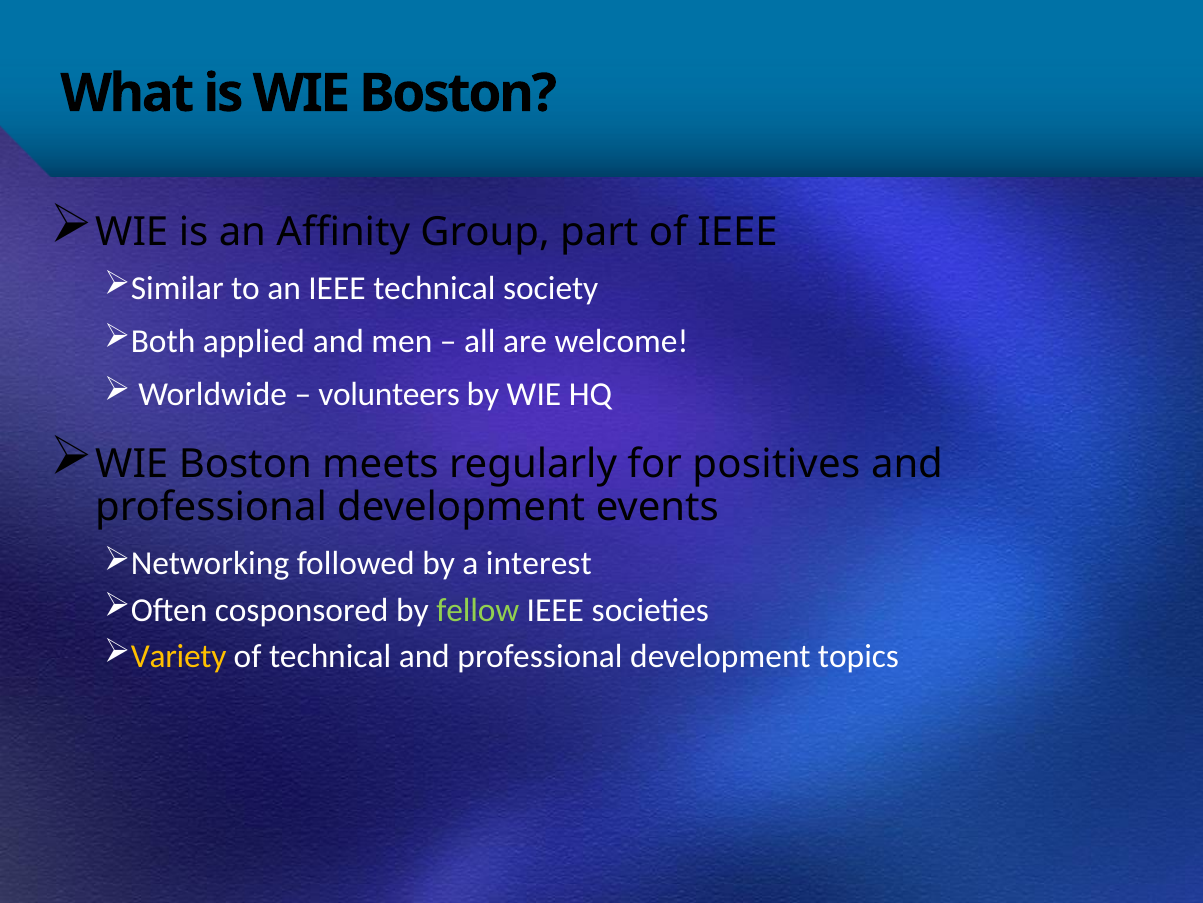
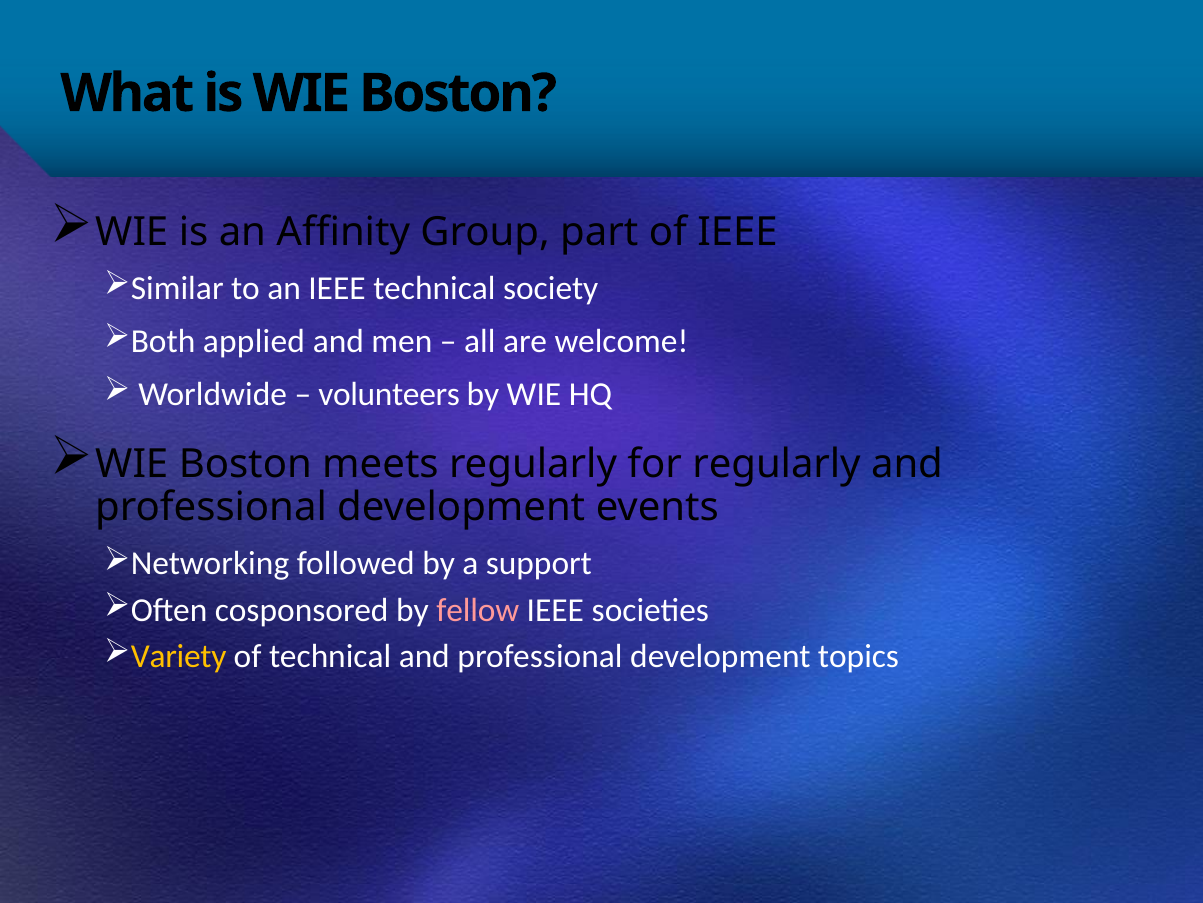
for positives: positives -> regularly (777, 464)
interest: interest -> support (539, 563)
fellow colour: light green -> pink (478, 610)
